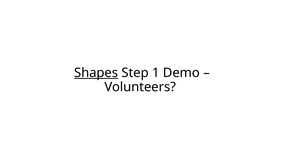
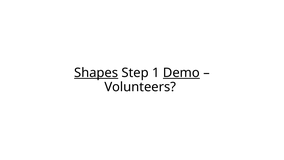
Demo underline: none -> present (181, 73)
